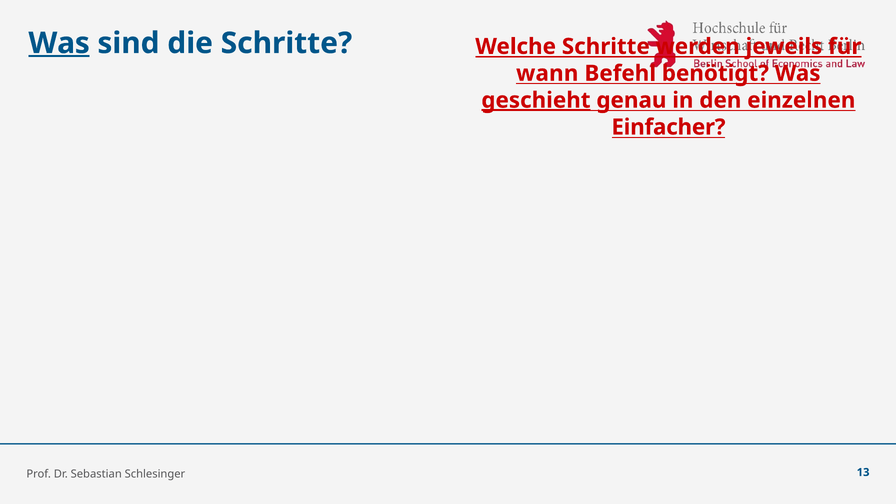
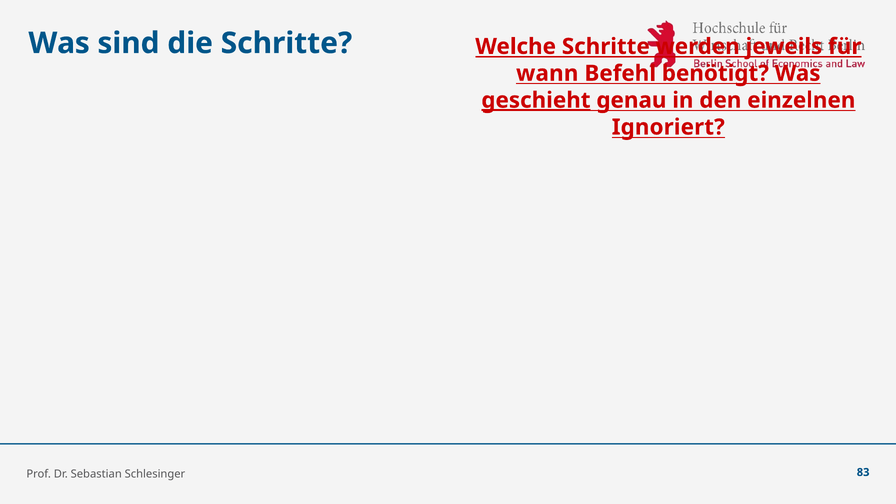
Was underline: present -> none (59, 43)
Einfacher: Einfacher -> Ignoriert (668, 127)
13: 13 -> 83 (863, 472)
